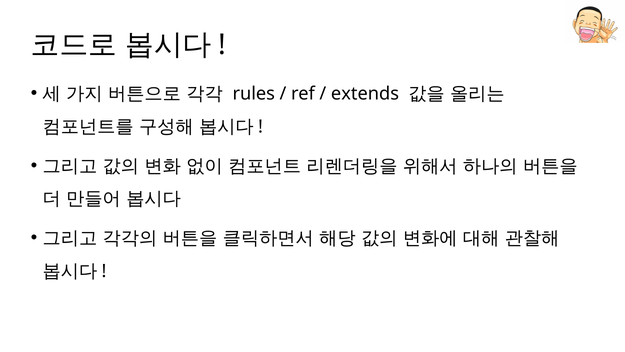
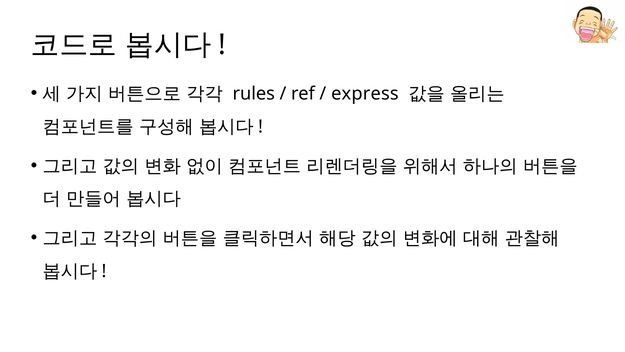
extends: extends -> express (365, 94)
